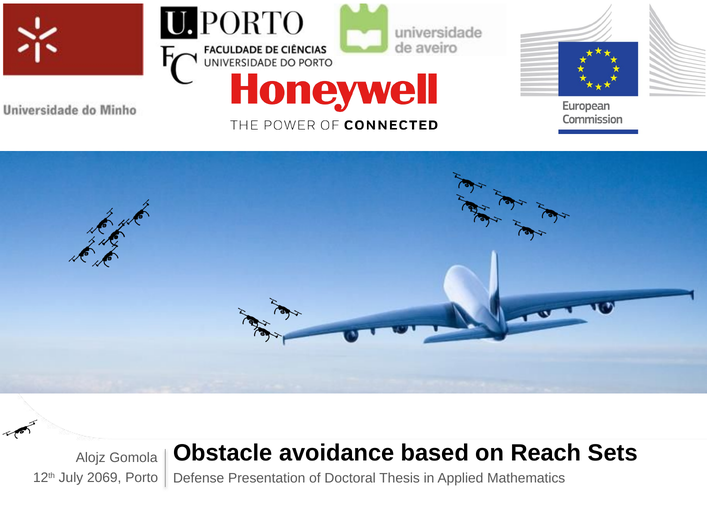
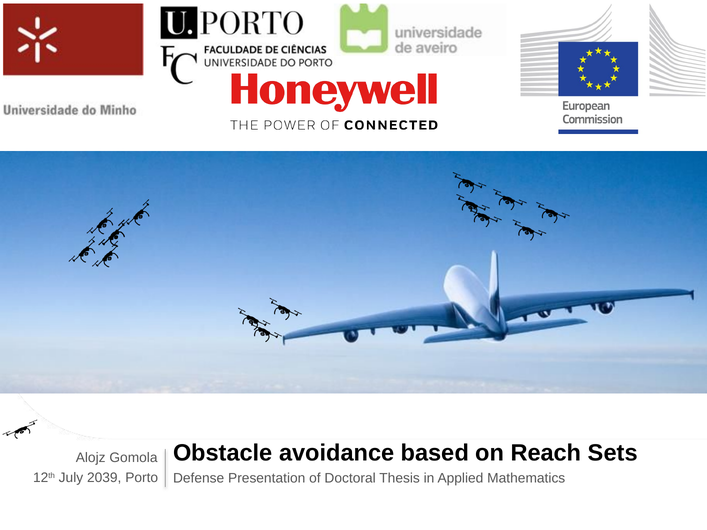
2069: 2069 -> 2039 (104, 478)
